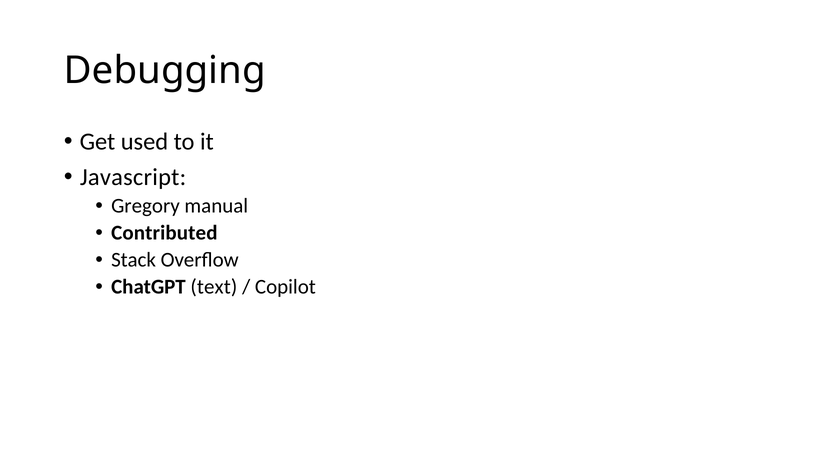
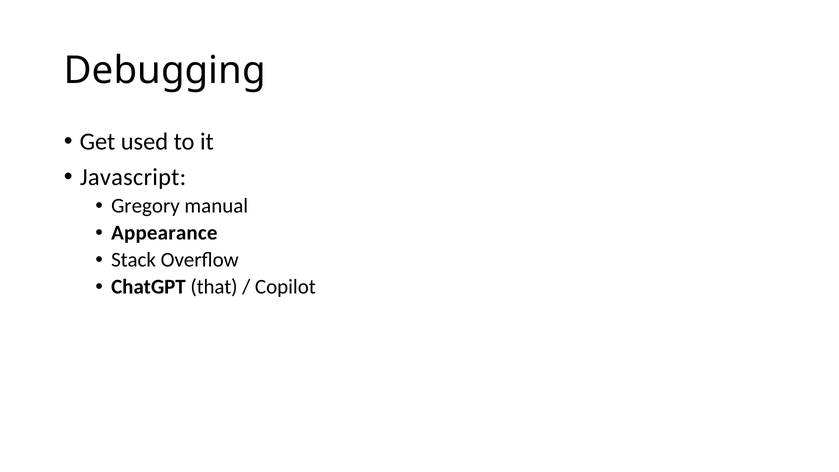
Contributed: Contributed -> Appearance (164, 233)
text: text -> that (214, 287)
